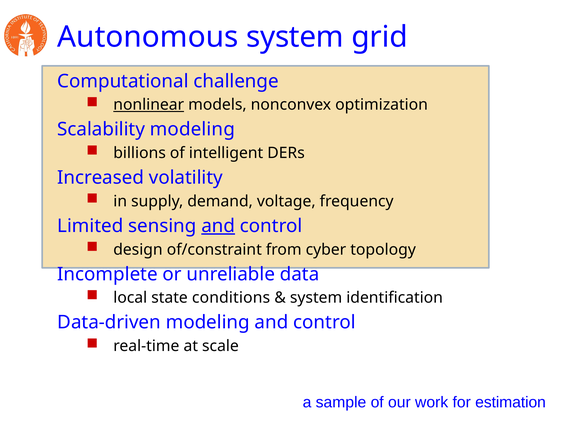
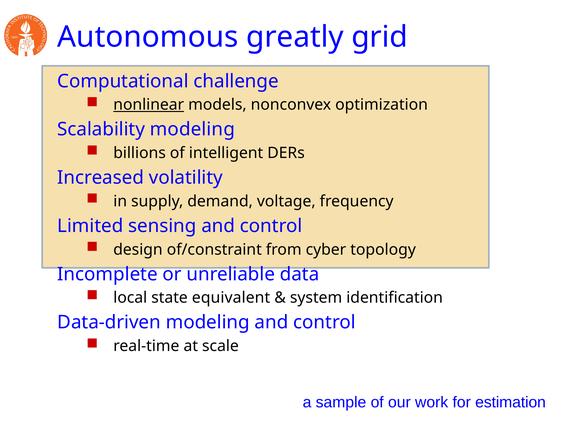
Autonomous system: system -> greatly (295, 37)
and underline: present -> none (218, 226)
conditions: conditions -> equivalent (231, 298)
